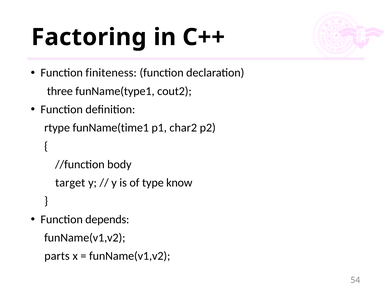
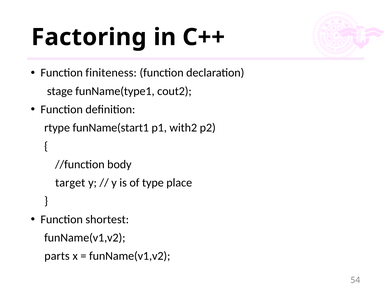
three: three -> stage (60, 91)
funName(time1: funName(time1 -> funName(start1 (111, 128)
char2: char2 -> with2 (183, 128)
know: know -> place (179, 183)
depends: depends -> shortest (107, 220)
